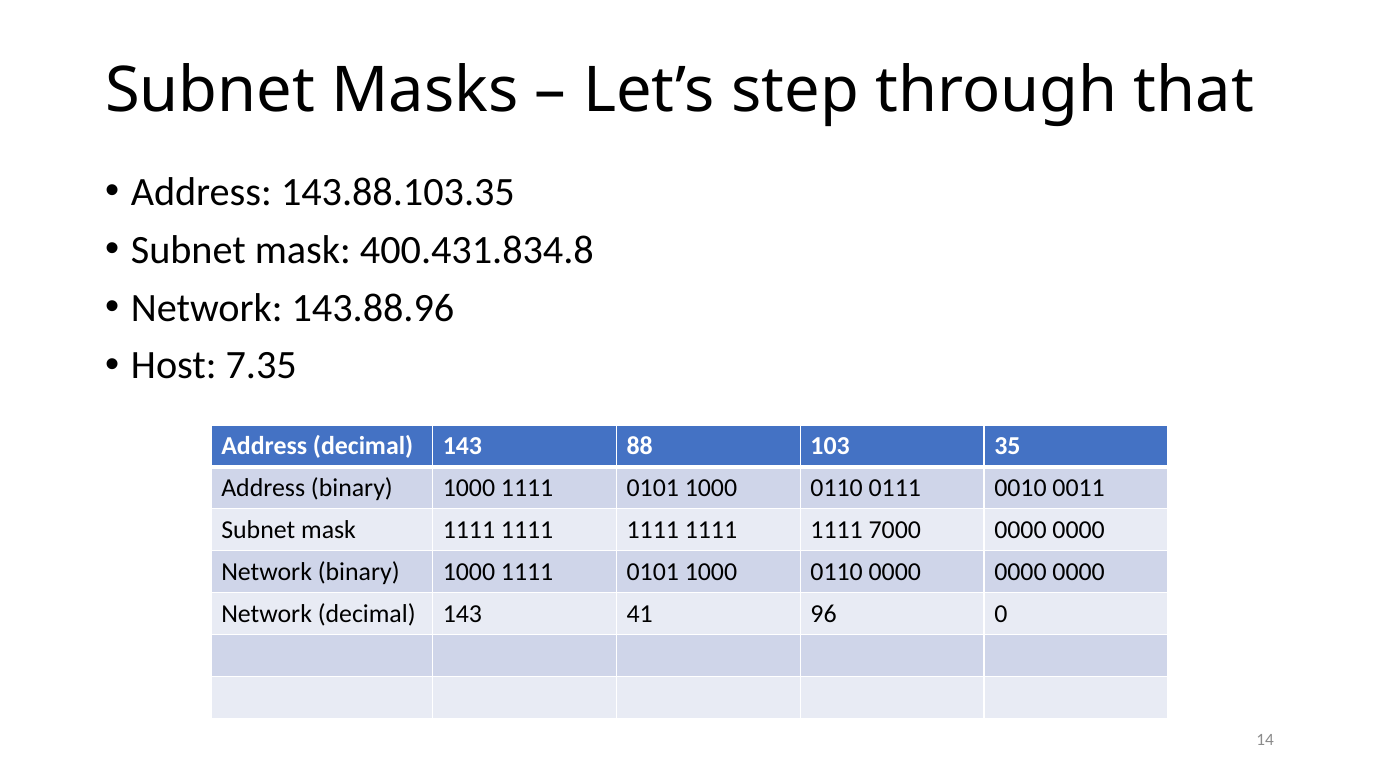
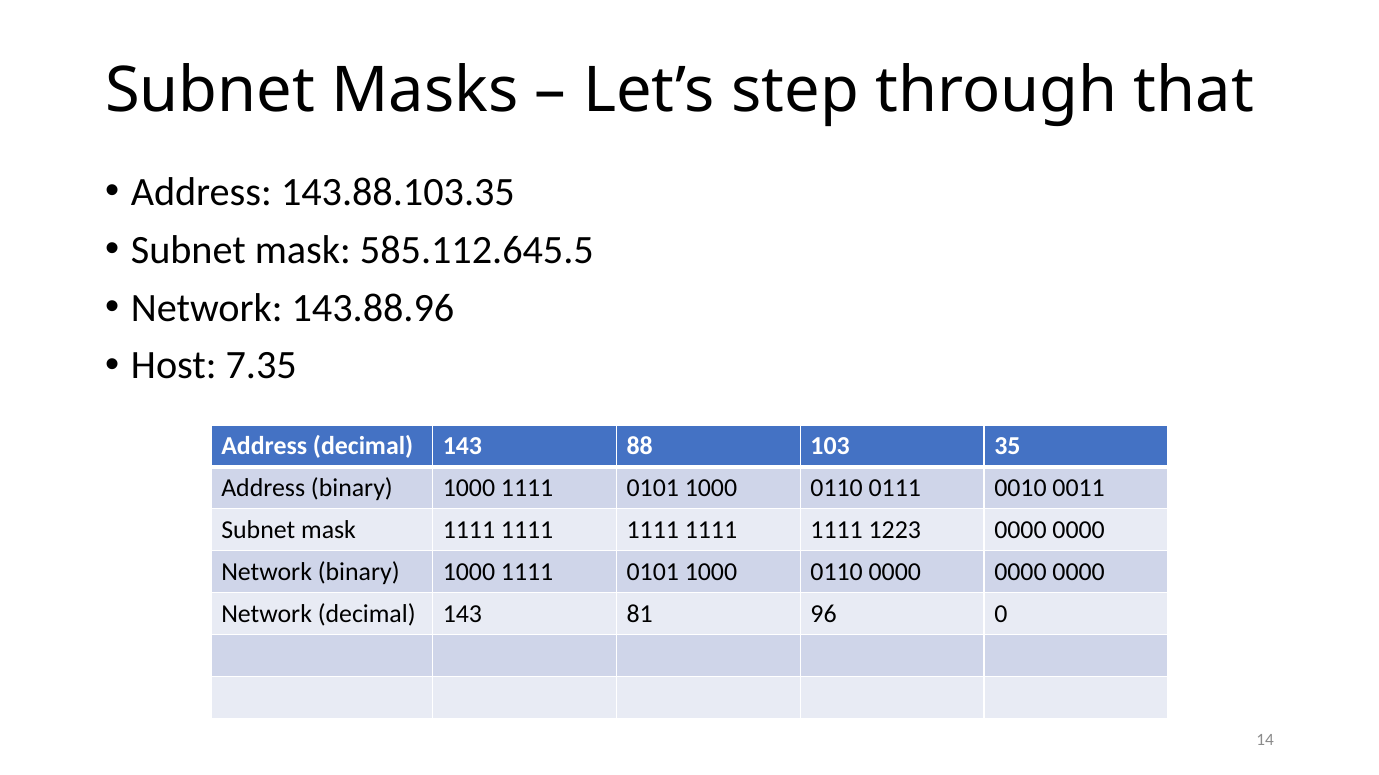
400.431.834.8: 400.431.834.8 -> 585.112.645.5 (477, 250)
7000: 7000 -> 1223 (895, 530)
41: 41 -> 81 (640, 614)
